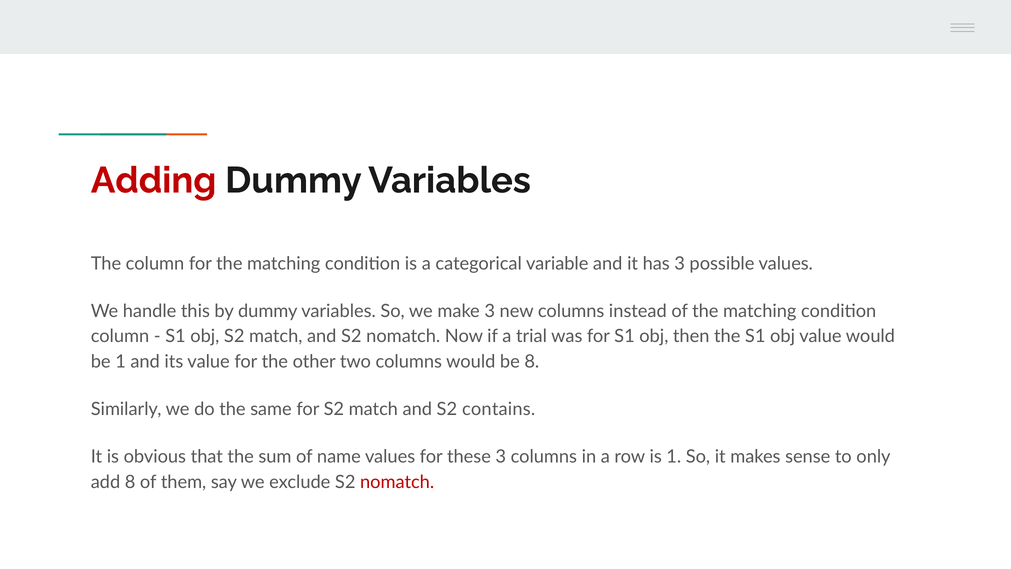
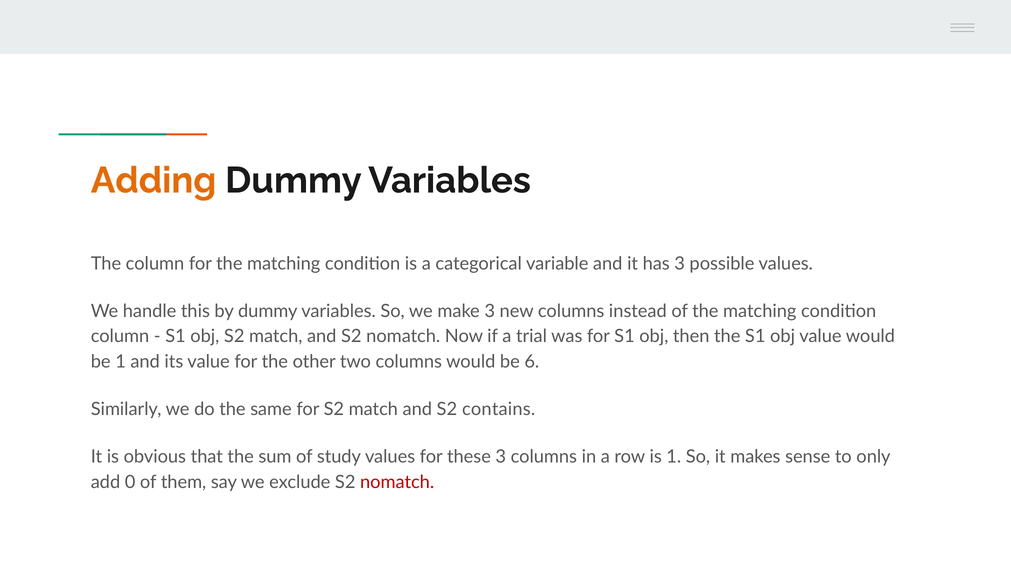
Adding colour: red -> orange (154, 180)
be 8: 8 -> 6 (532, 361)
name: name -> study (339, 457)
add 8: 8 -> 0 (130, 482)
